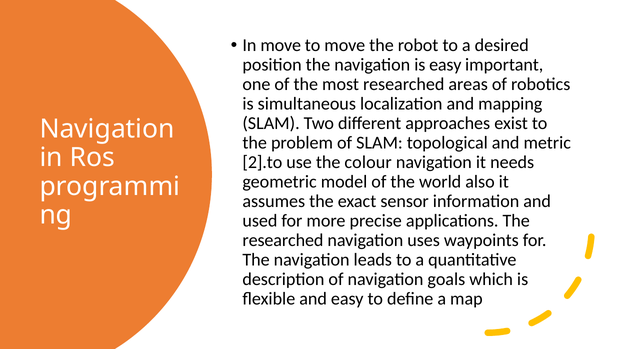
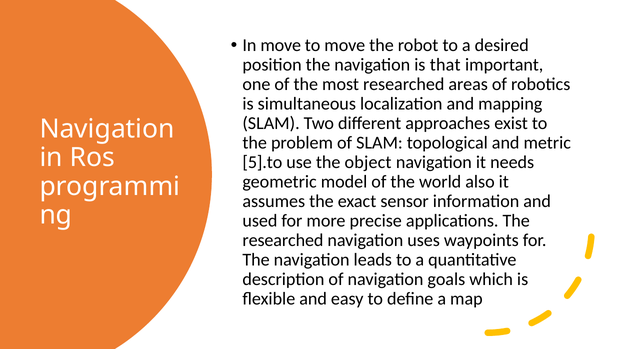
is easy: easy -> that (445, 65)
2].to: 2].to -> 5].to (262, 162)
colour: colour -> object (368, 162)
